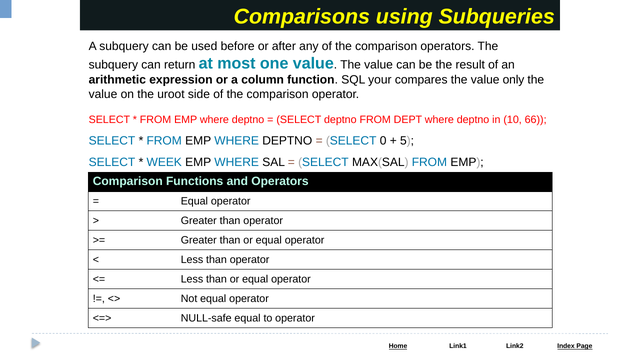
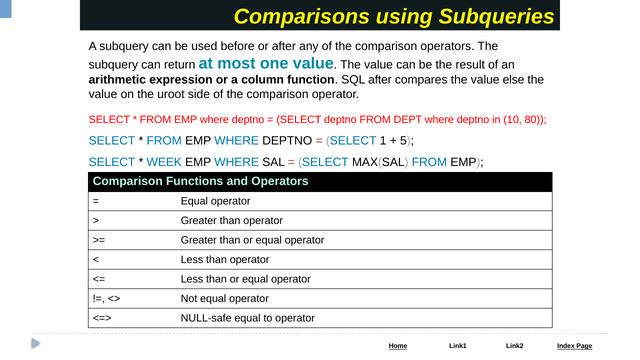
SQL your: your -> after (380, 80)
only: only -> else (514, 80)
66: 66 -> 80 (536, 120)
0: 0 -> 1 (383, 141)
